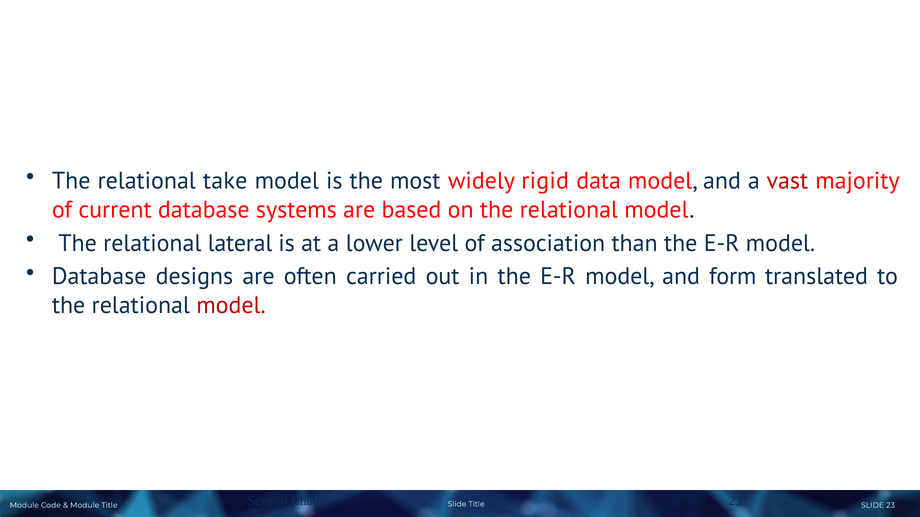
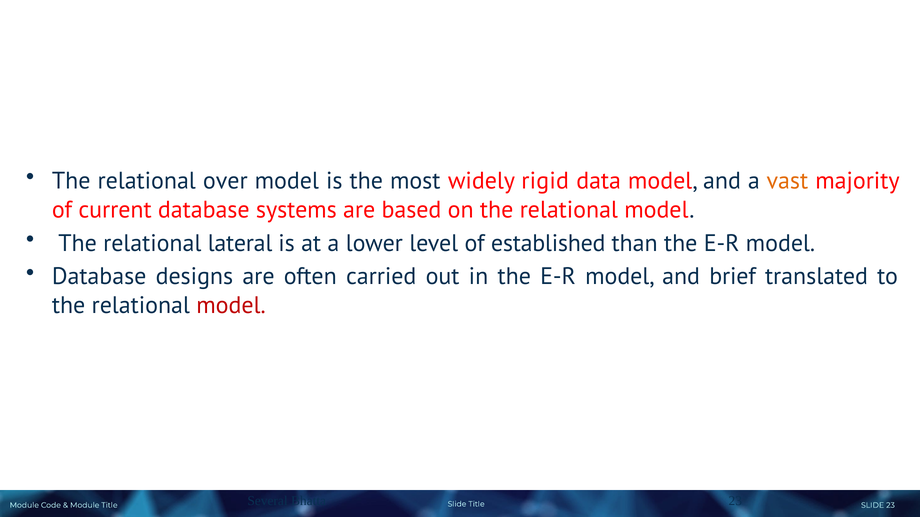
take: take -> over (225, 181)
vast colour: red -> orange (787, 181)
association: association -> established (548, 243)
form: form -> brief (733, 277)
